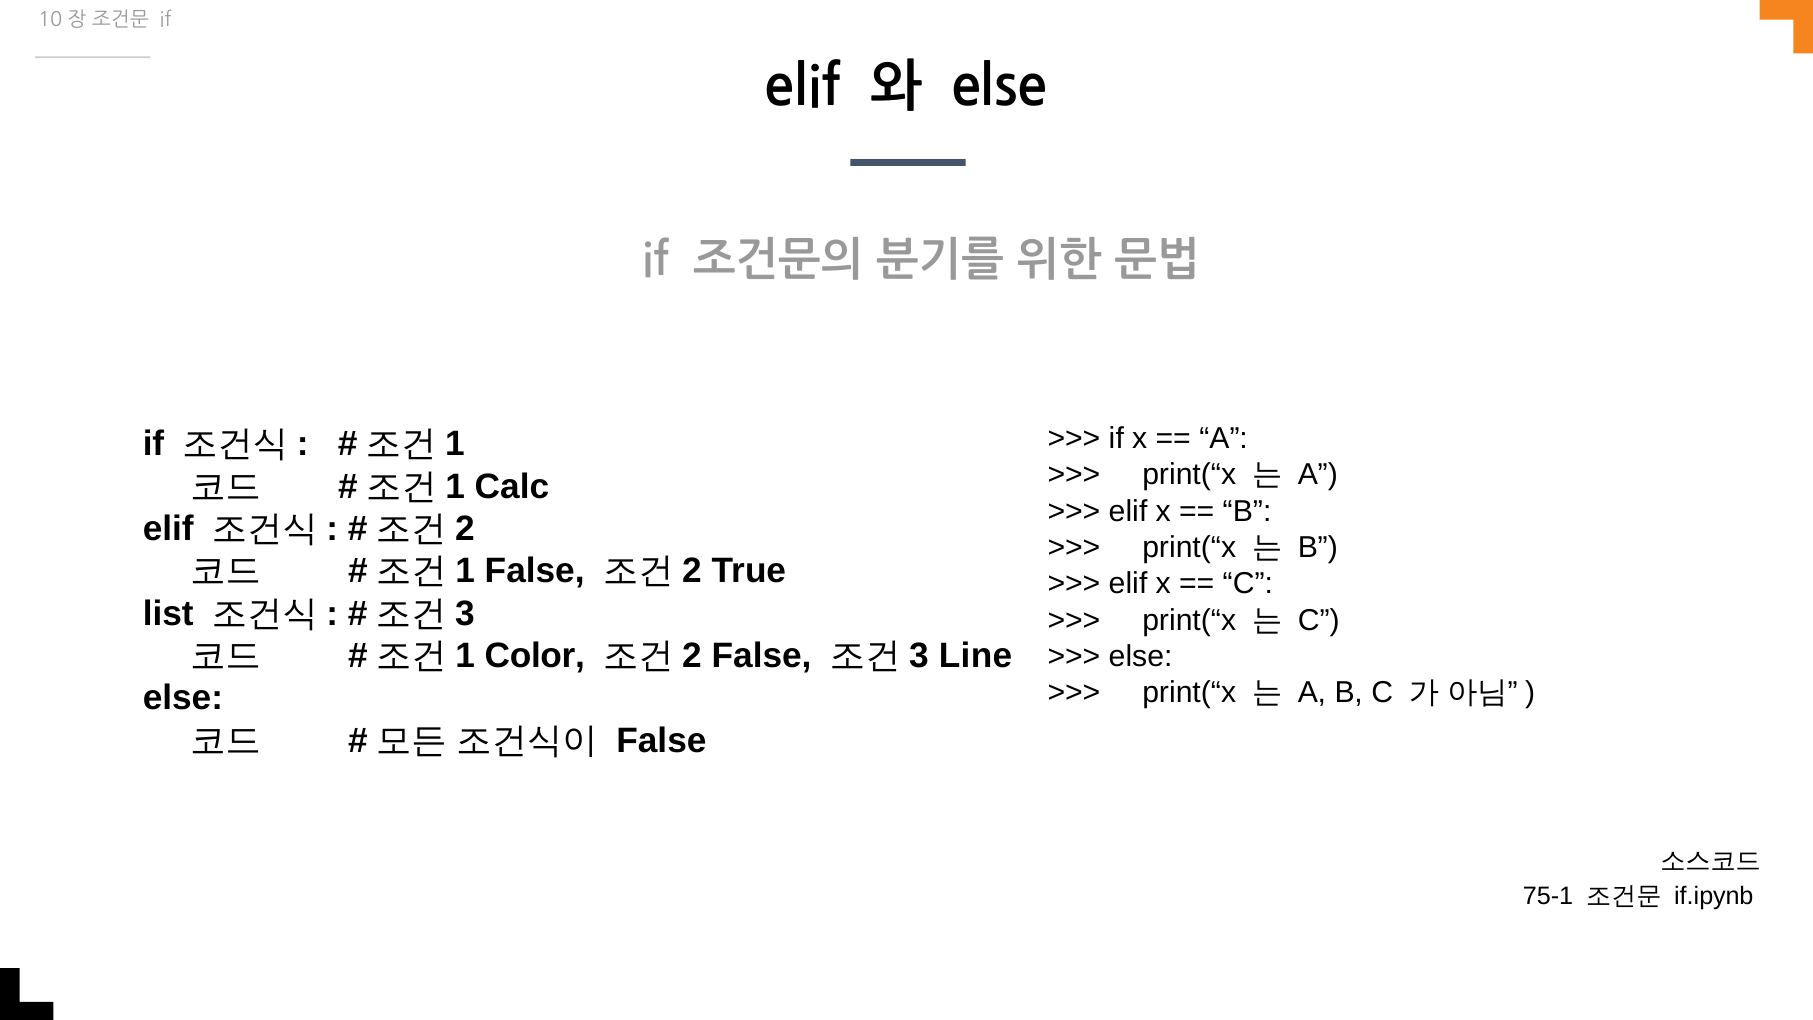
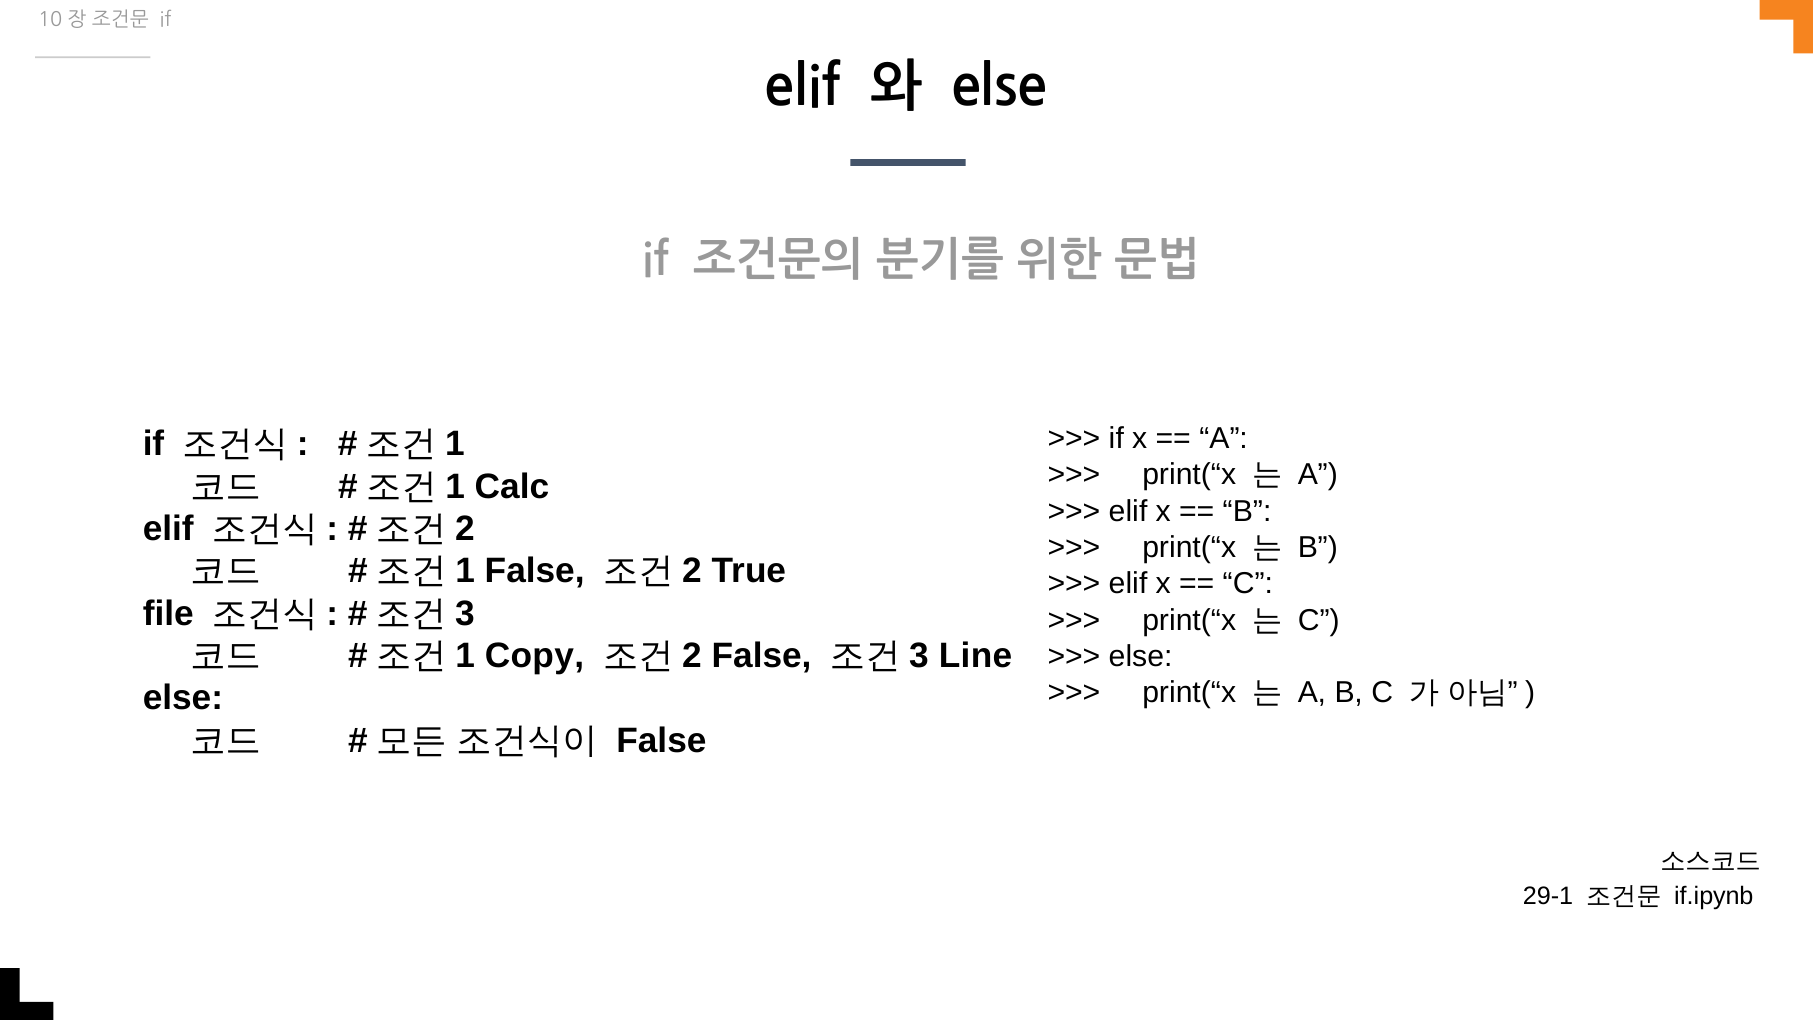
list: list -> file (168, 613)
Color: Color -> Copy (534, 656)
75-1: 75-1 -> 29-1 (1548, 896)
